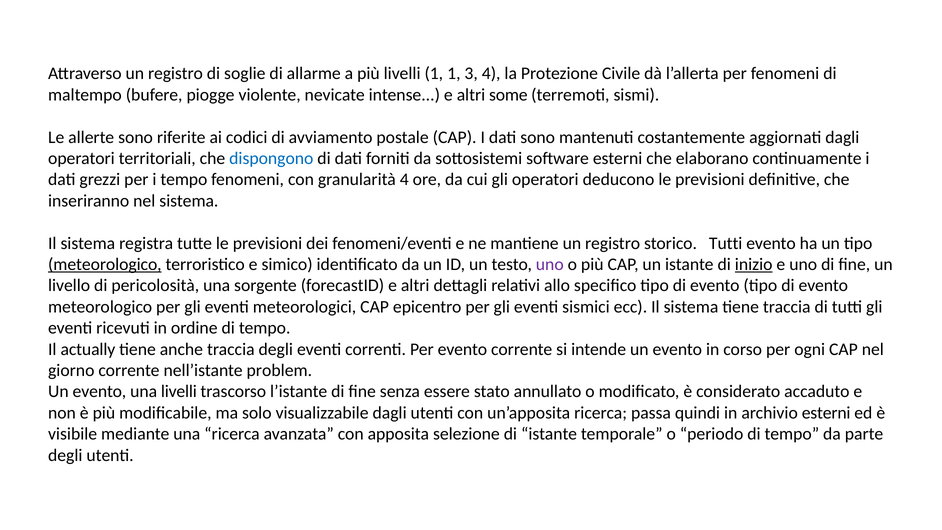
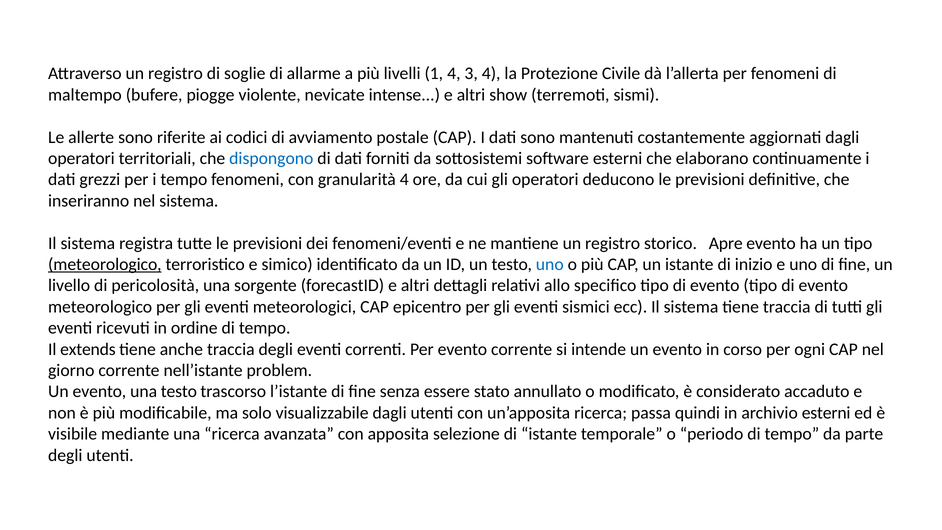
1 1: 1 -> 4 (454, 74)
some: some -> show (508, 95)
storico Tutti: Tutti -> Apre (726, 243)
uno colour: purple -> blue (550, 264)
inizio underline: present -> none (754, 264)
actually: actually -> extends (88, 349)
una livelli: livelli -> testo (179, 392)
